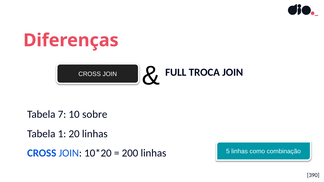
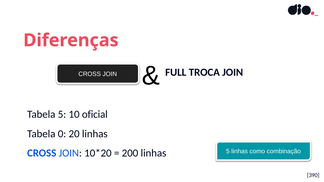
Tabela 7: 7 -> 5 (62, 115)
sobre: sobre -> oficial (95, 115)
1: 1 -> 0 (62, 134)
